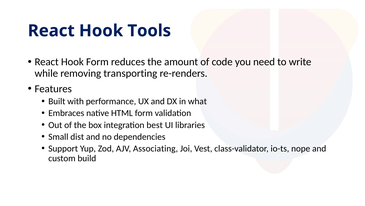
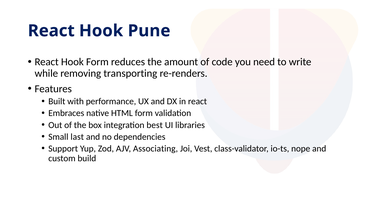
Tools: Tools -> Pune (149, 31)
in what: what -> react (197, 101)
dist: dist -> last (77, 136)
